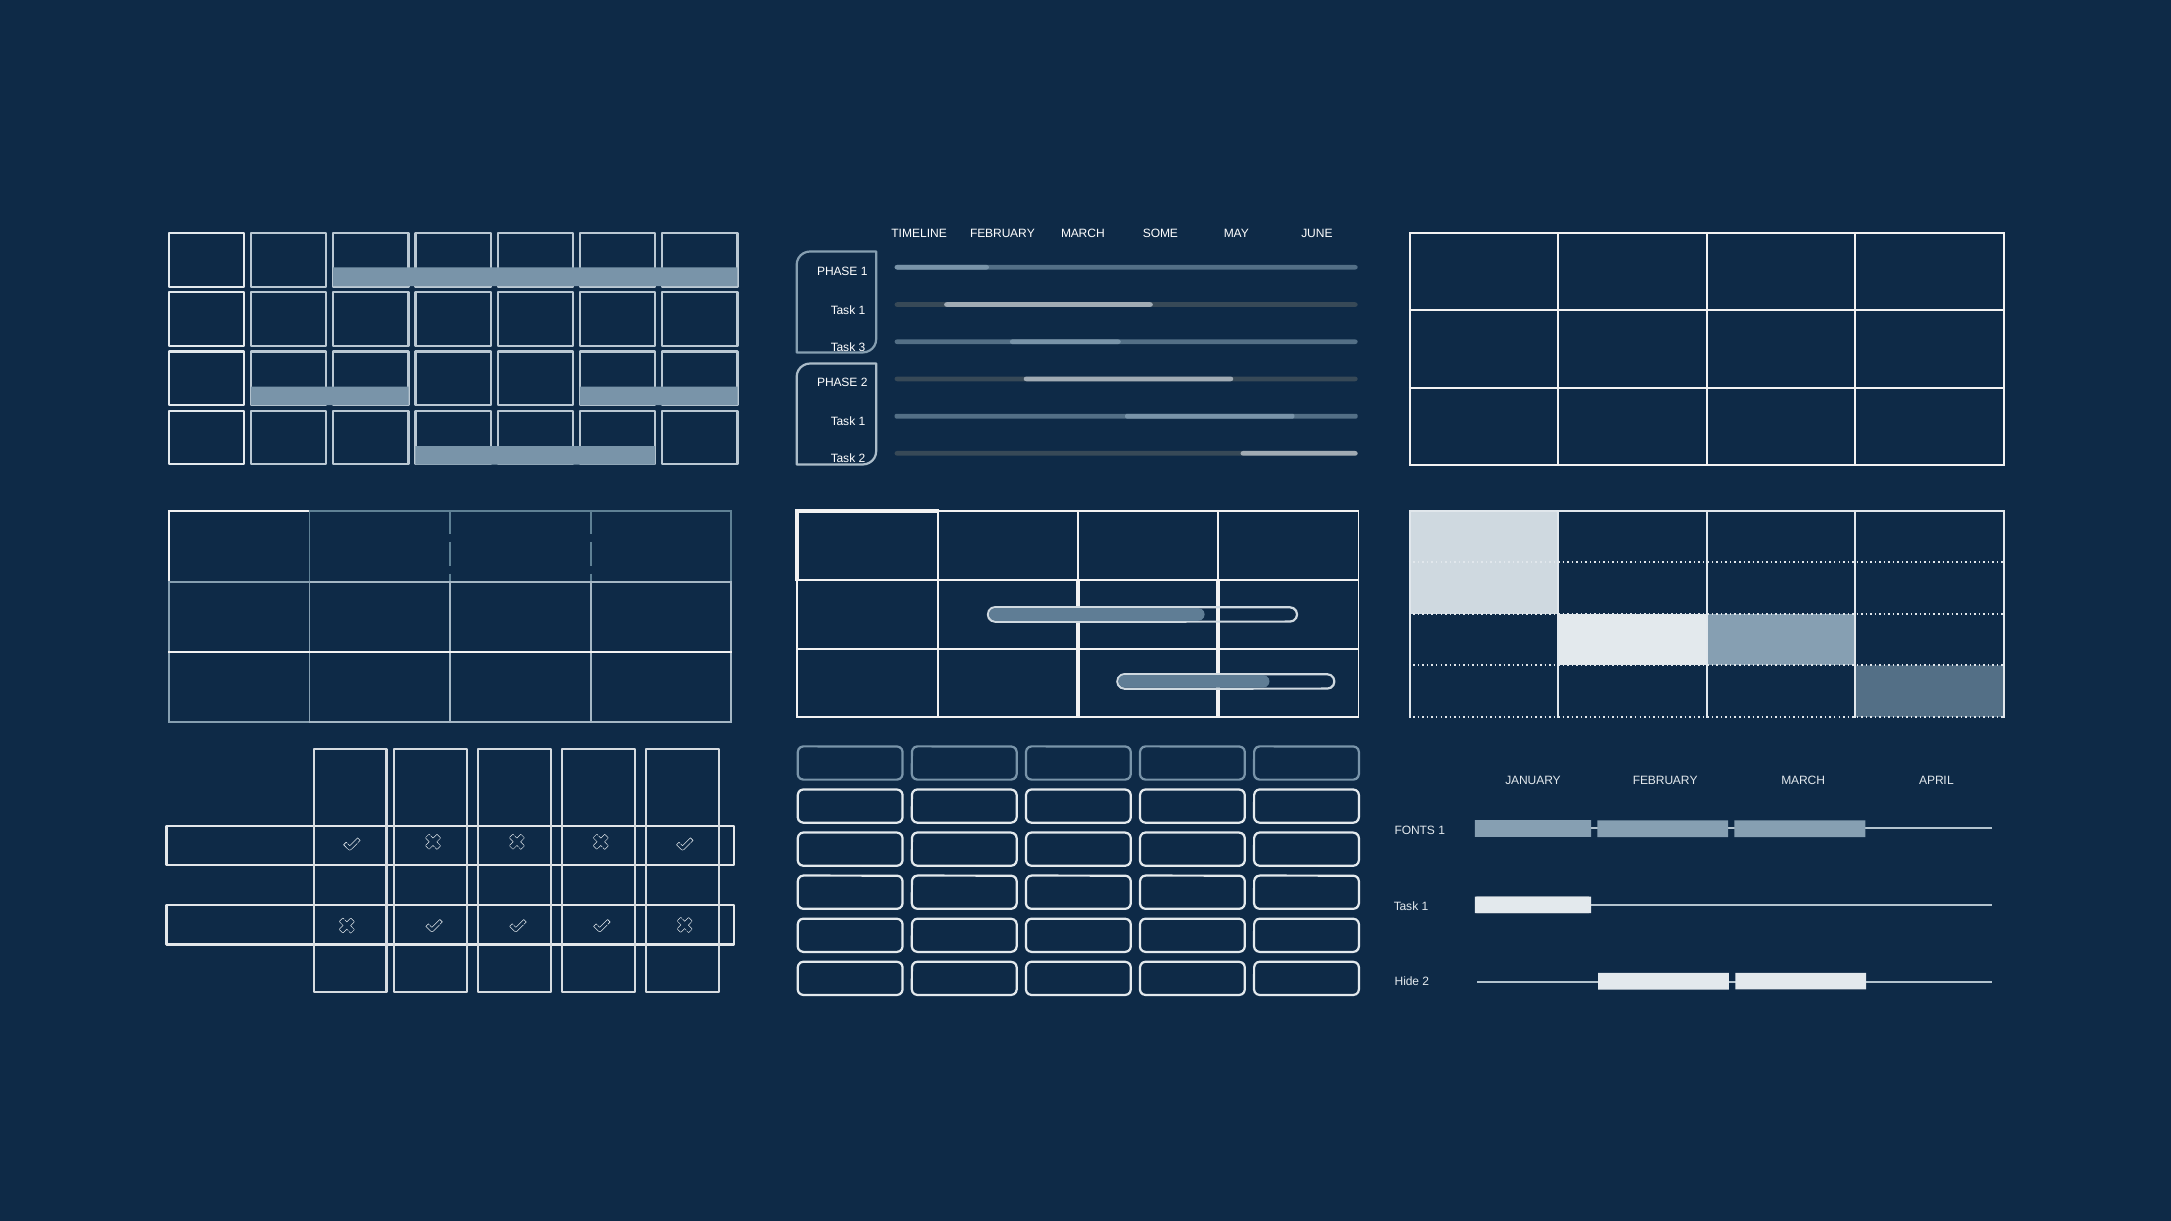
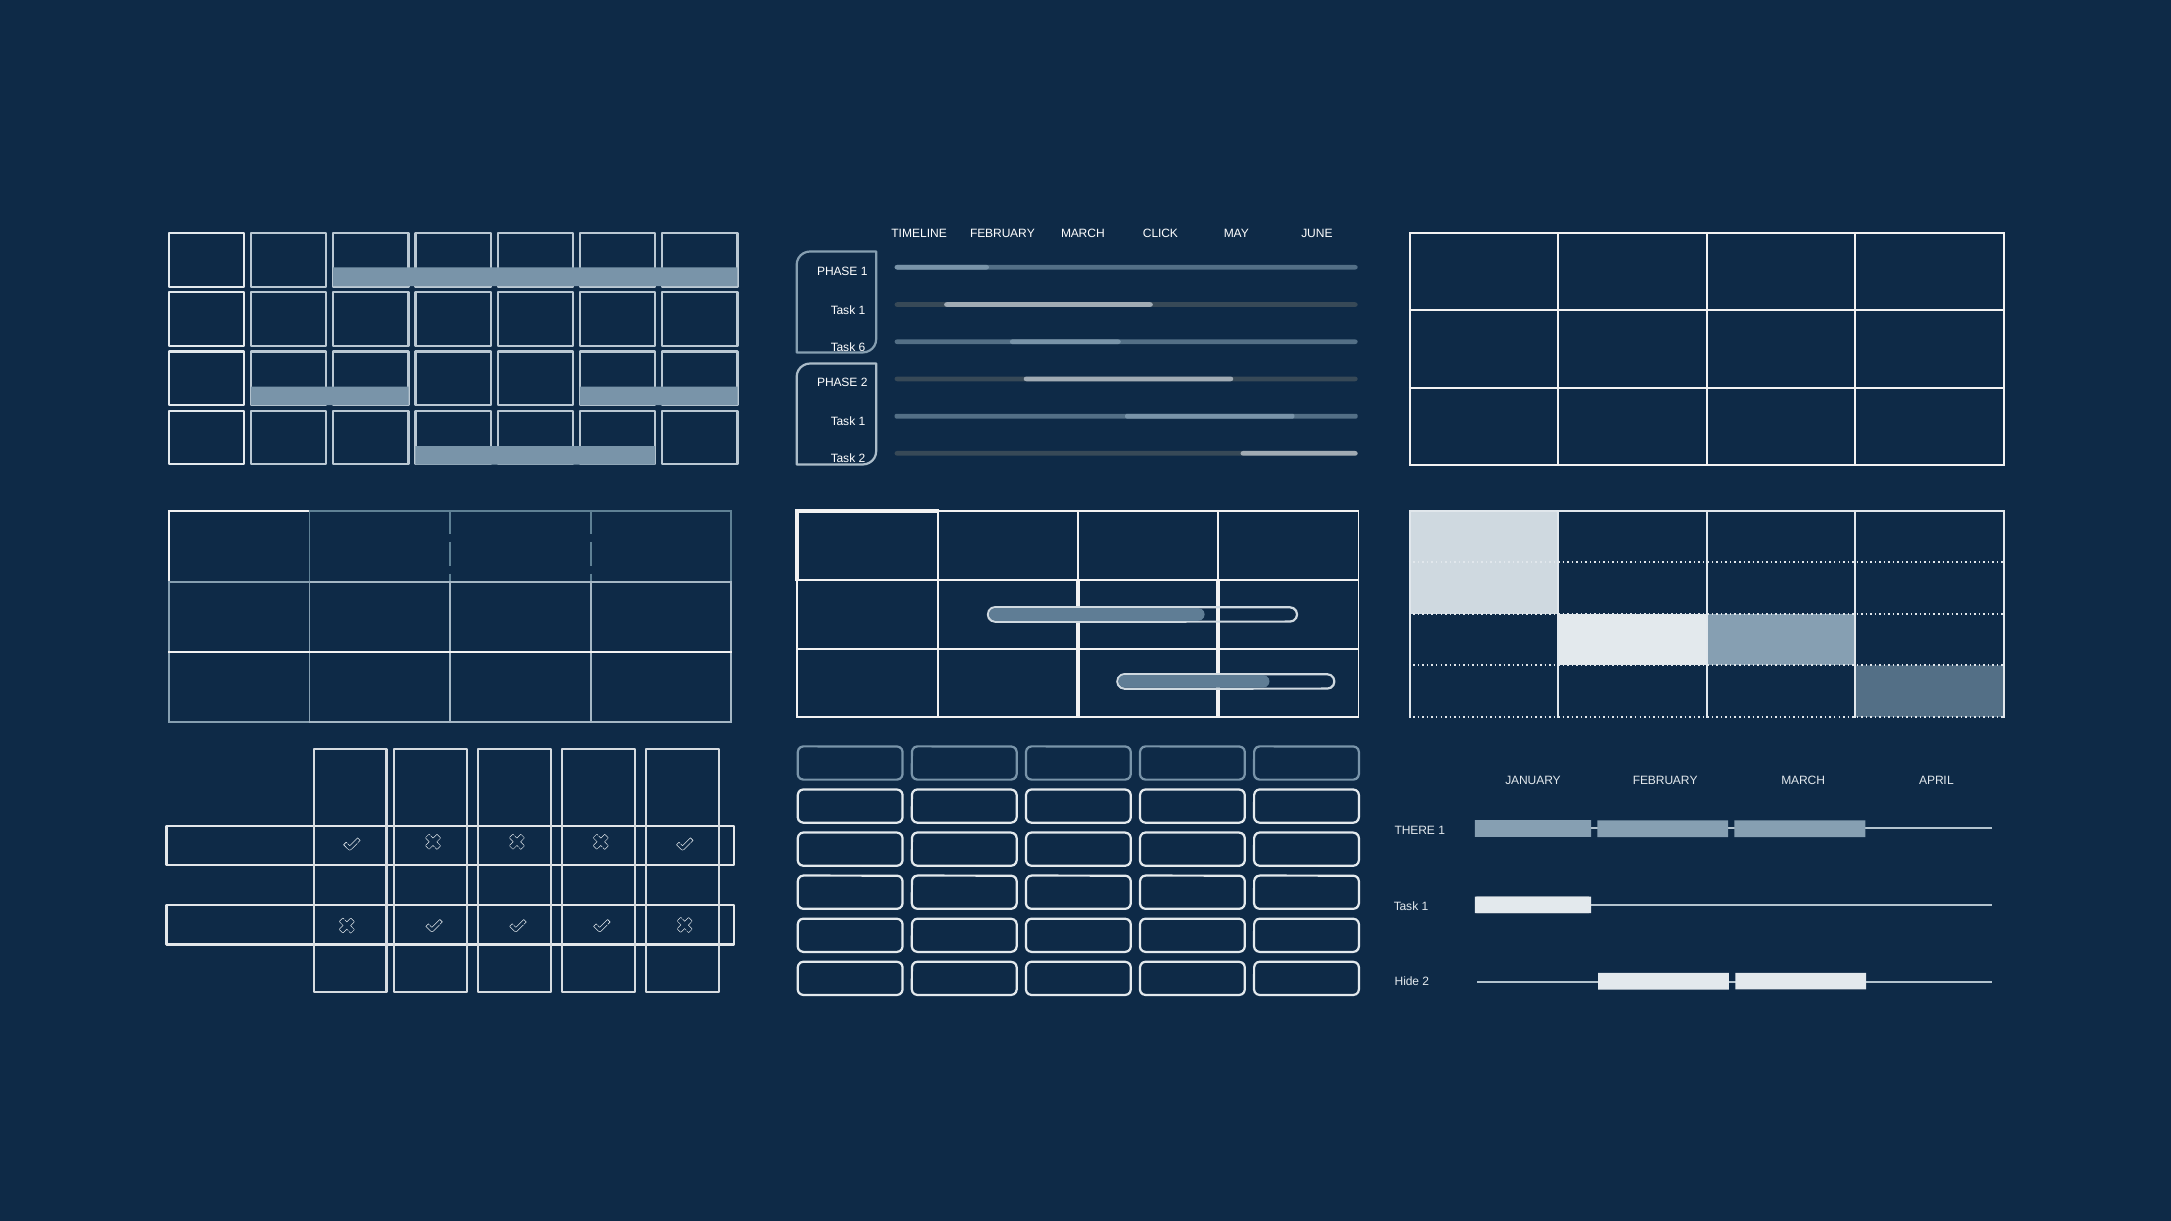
SOME: SOME -> CLICK (1160, 234)
3: 3 -> 6 (862, 347)
FONTS: FONTS -> THERE (1415, 831)
